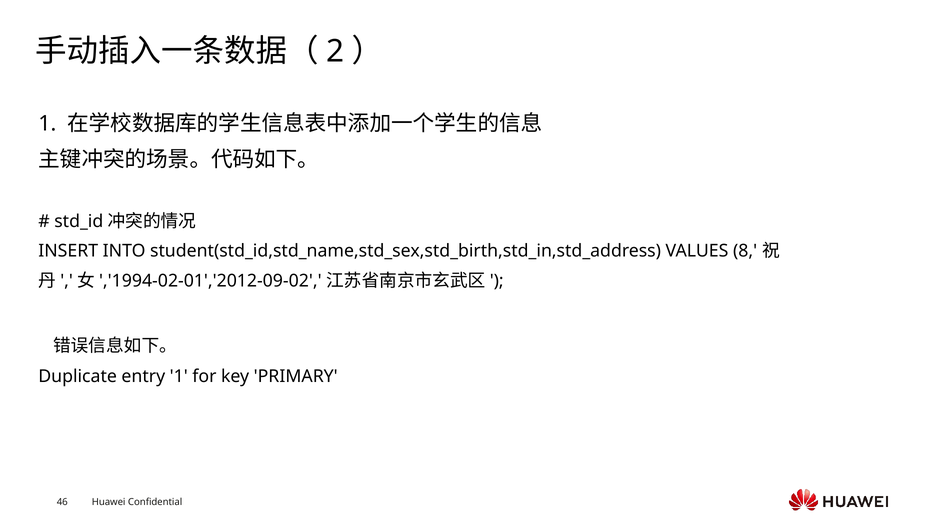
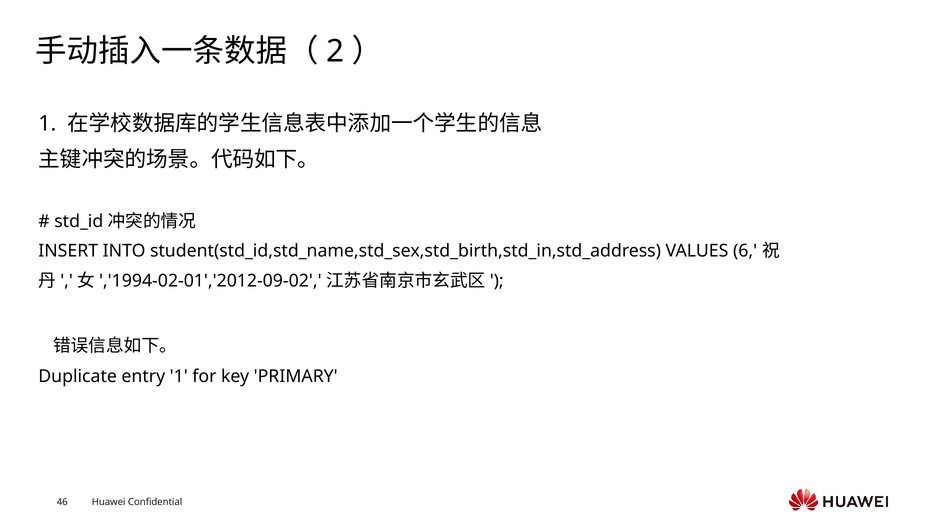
8: 8 -> 6 (745, 251)
